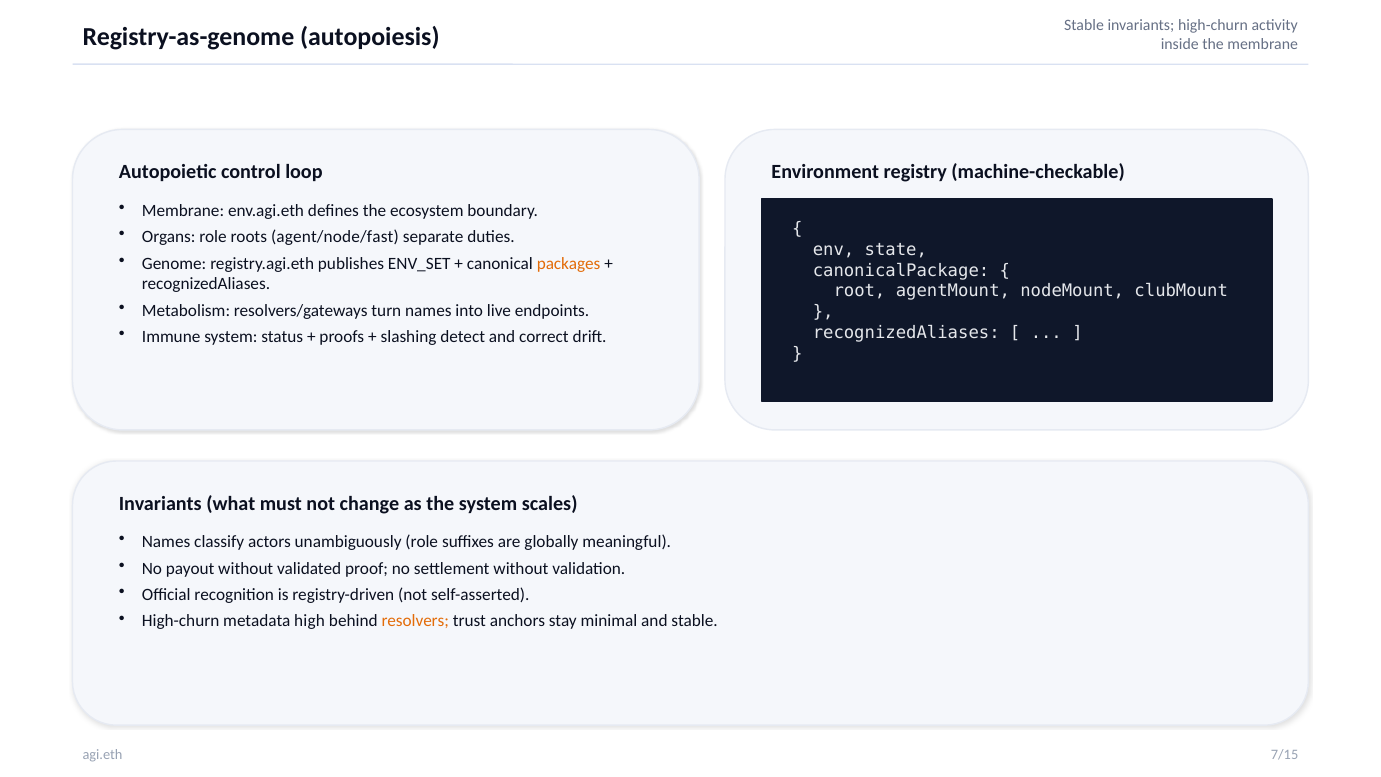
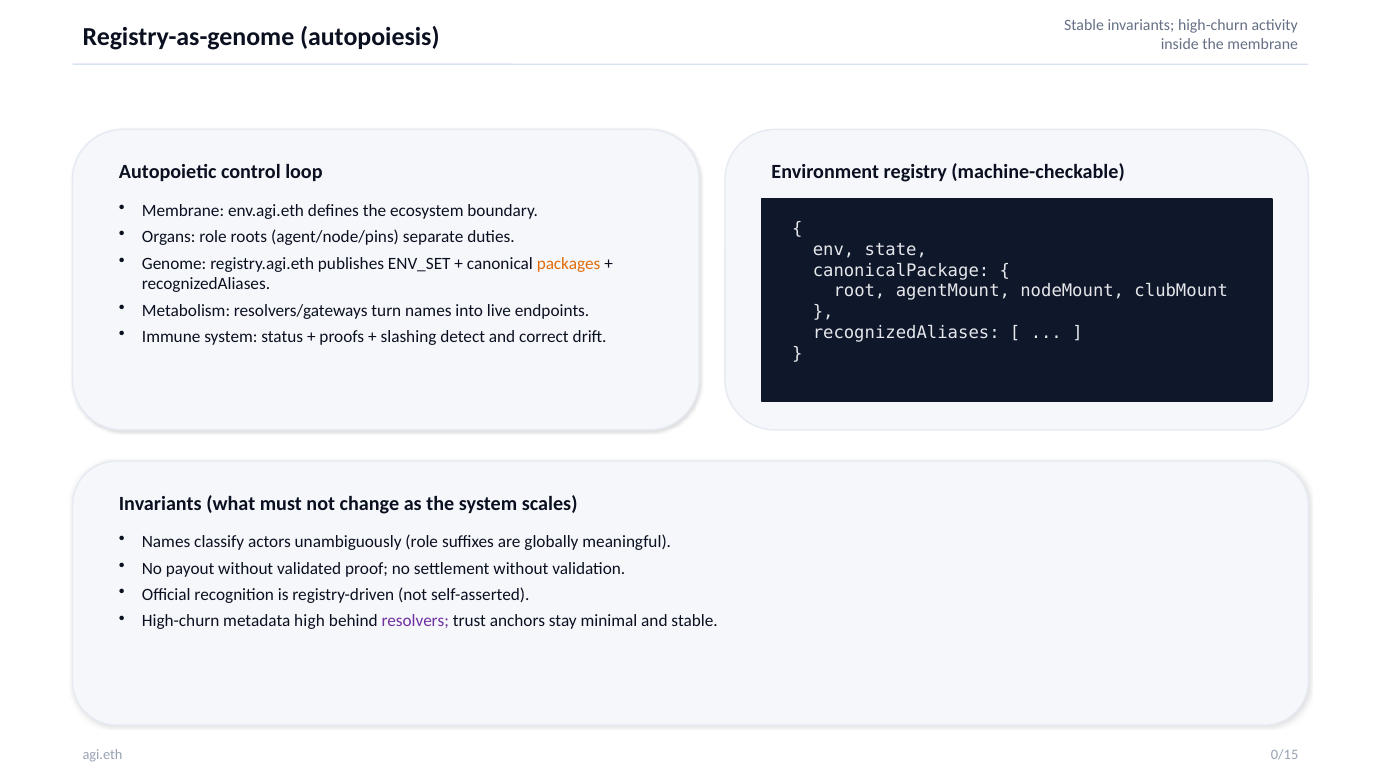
agent/node/fast: agent/node/fast -> agent/node/pins (335, 237)
resolvers colour: orange -> purple (415, 621)
7/15: 7/15 -> 0/15 (1285, 754)
